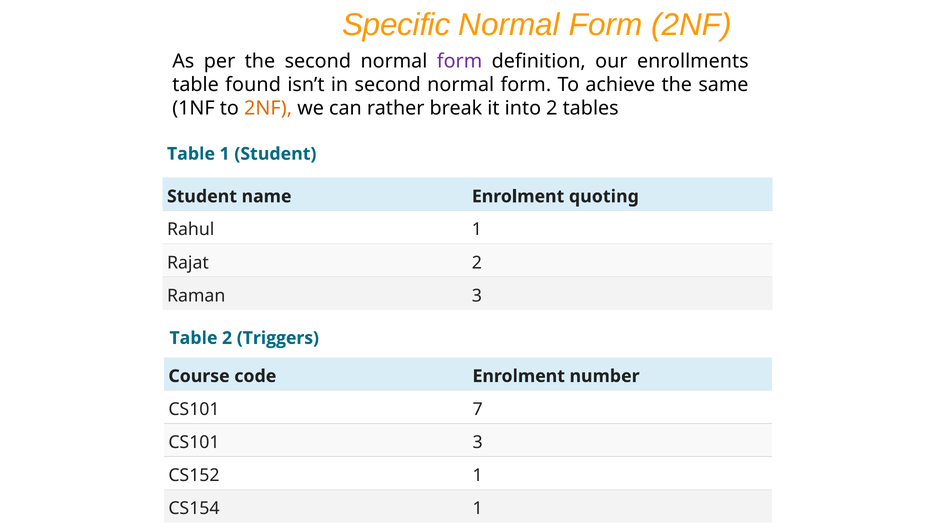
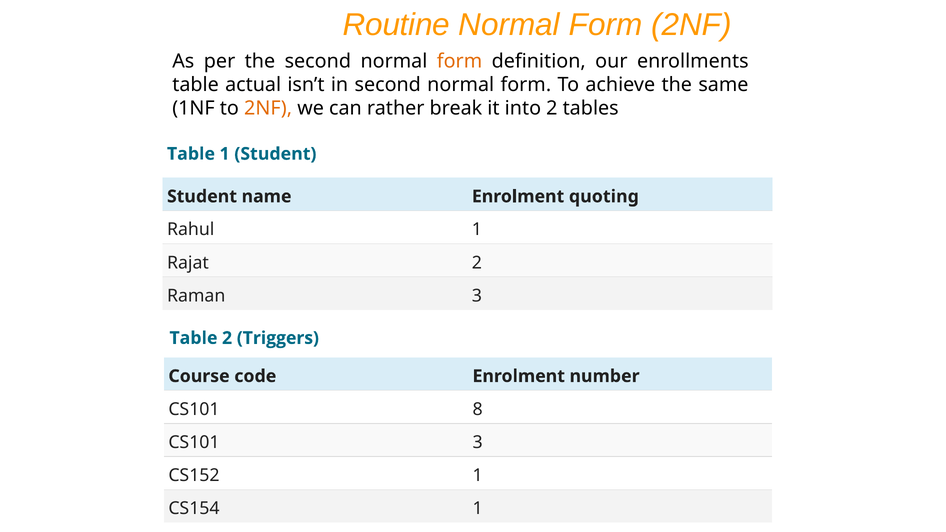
Specific: Specific -> Routine (396, 25)
form colour: purple -> orange (460, 61)
found: found -> actual (253, 85)
7: 7 -> 8 (478, 409)
